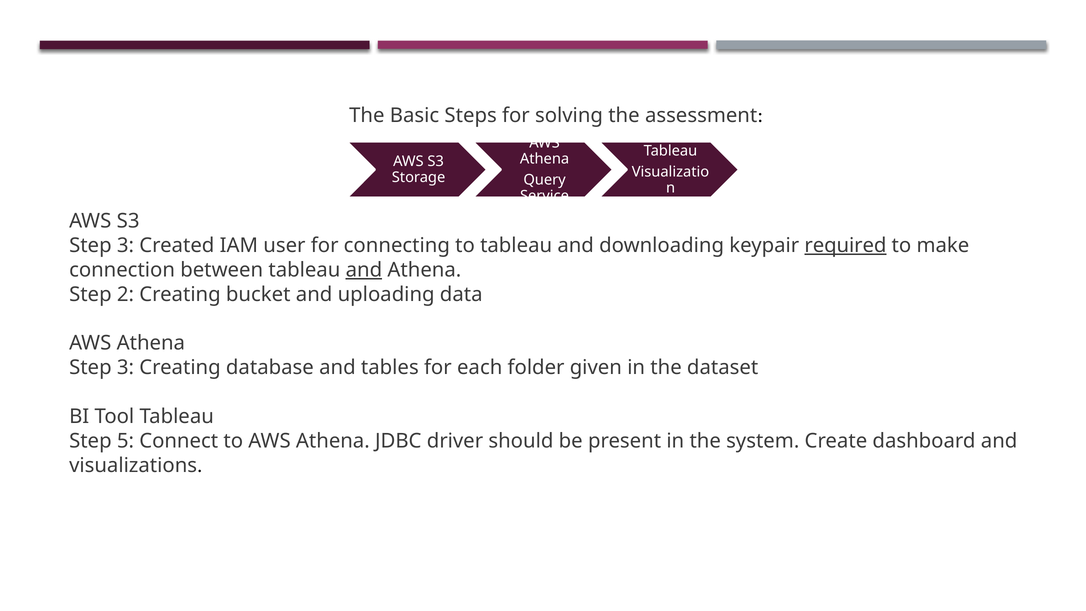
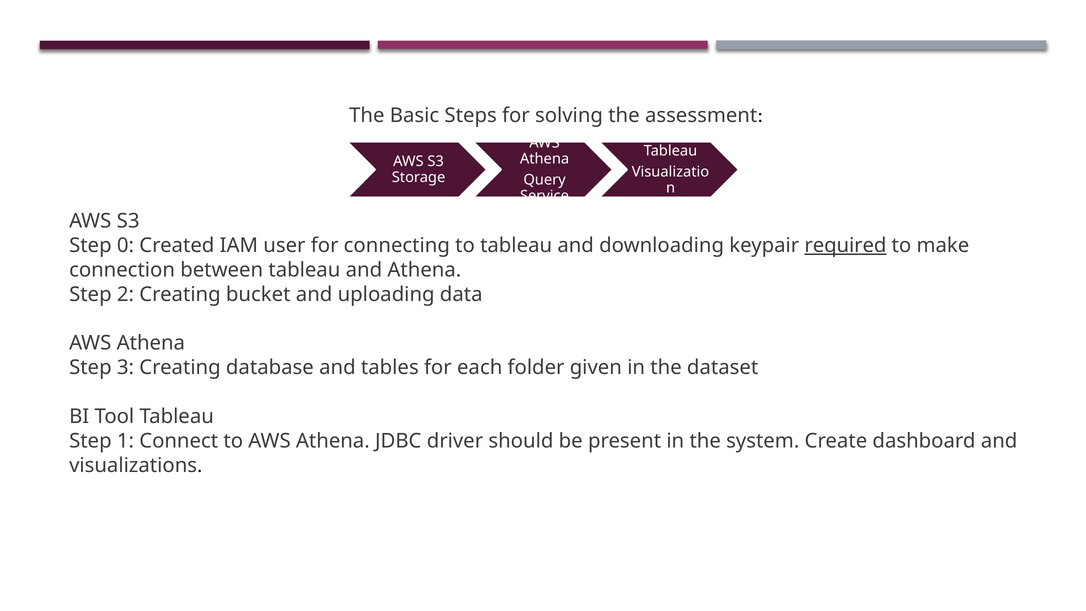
3: 3 -> 0 (125, 245)
and underline: present -> none (364, 270)
5: 5 -> 1 (125, 441)
